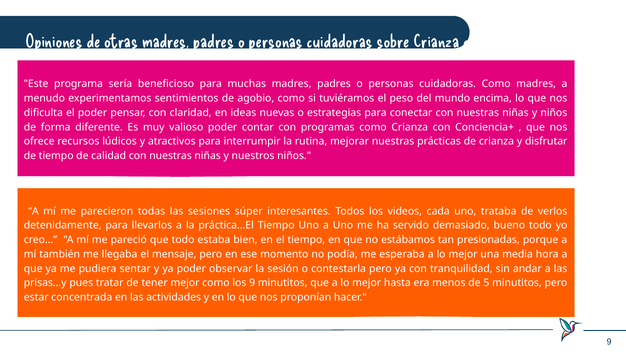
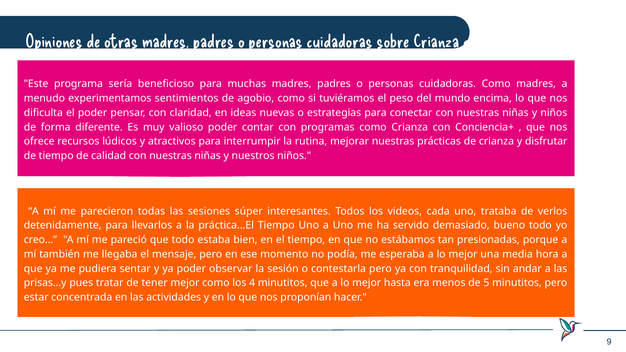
los 9: 9 -> 4 (252, 283)
